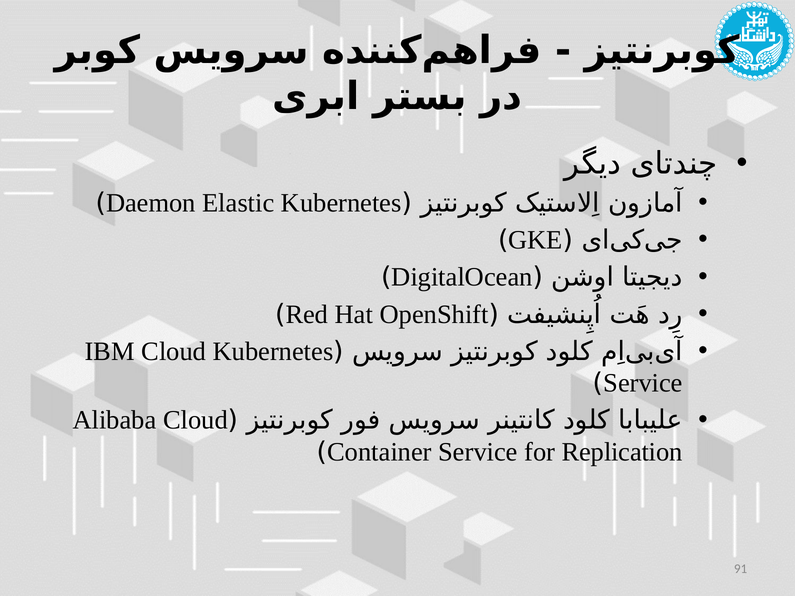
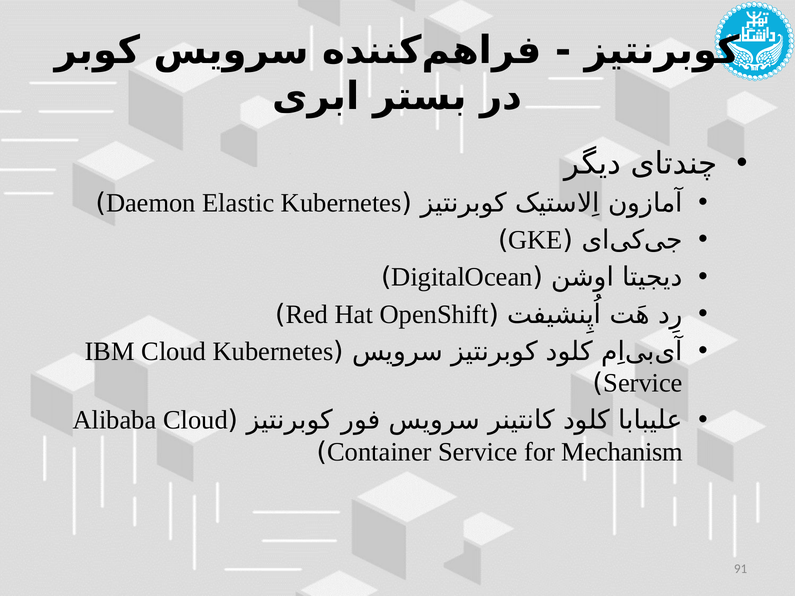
Replication: Replication -> Mechanism (622, 452)
